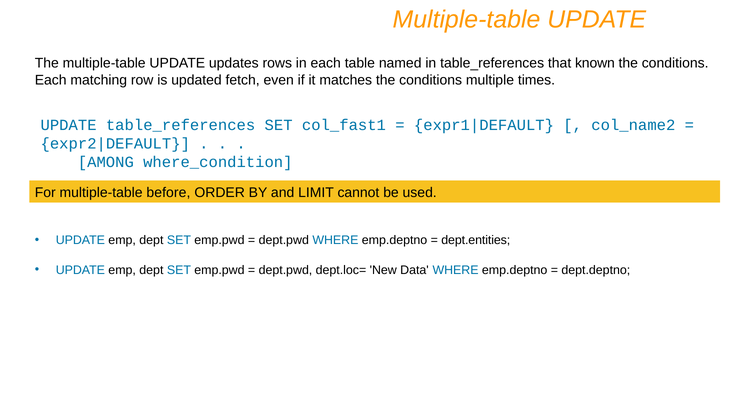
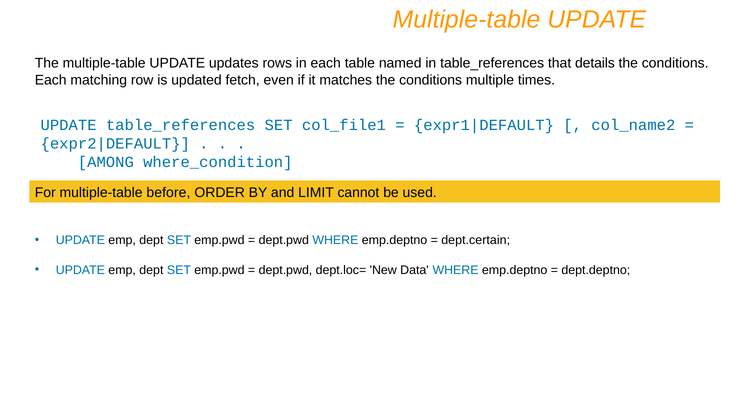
known: known -> details (595, 63)
col_fast1: col_fast1 -> col_file1 (344, 125)
dept.entities: dept.entities -> dept.certain (476, 240)
